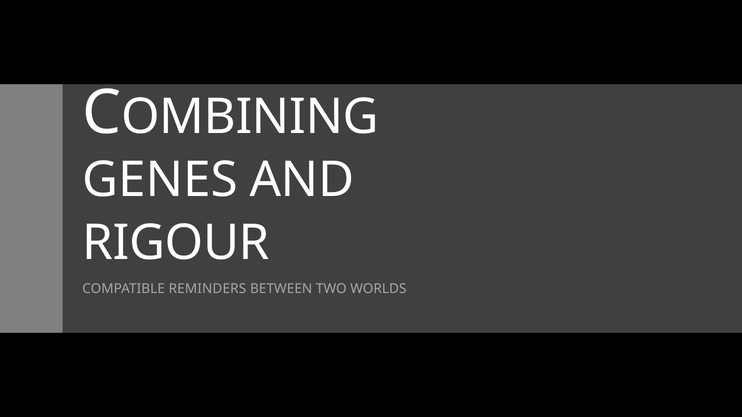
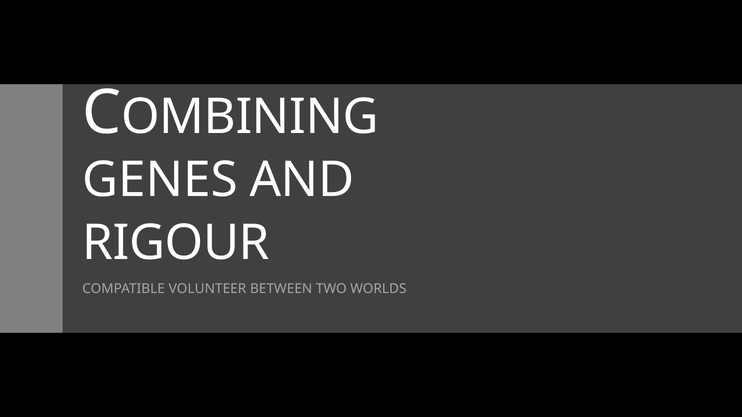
REMINDERS: REMINDERS -> VOLUNTEER (207, 289)
